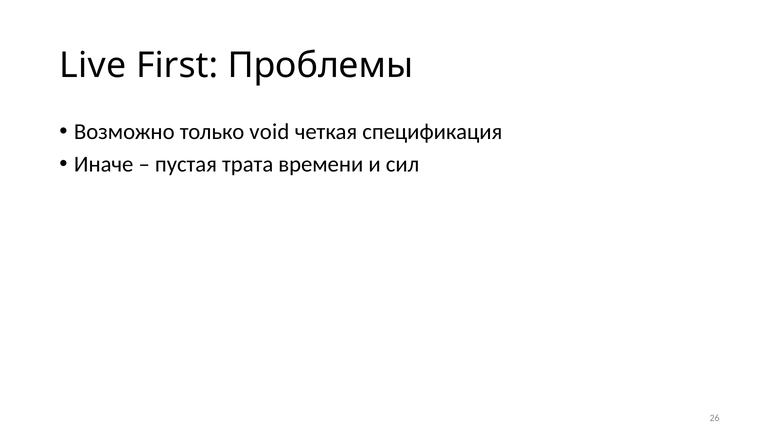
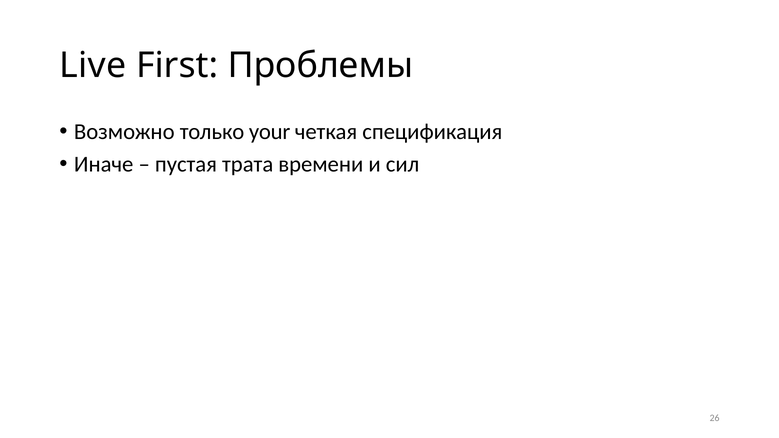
void: void -> your (270, 132)
